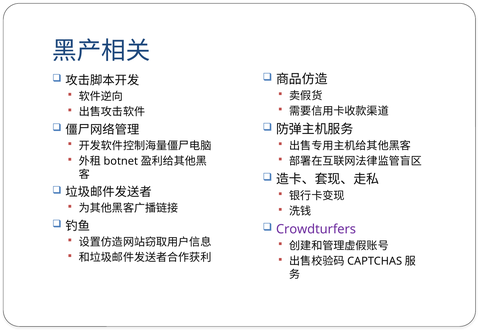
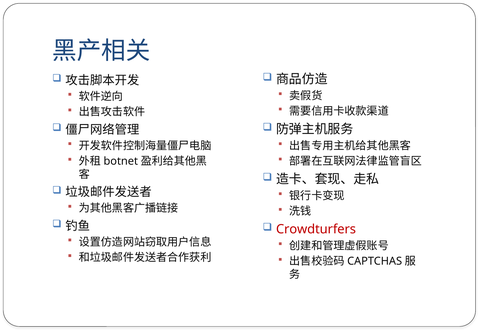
Crowdturfers colour: purple -> red (316, 230)
